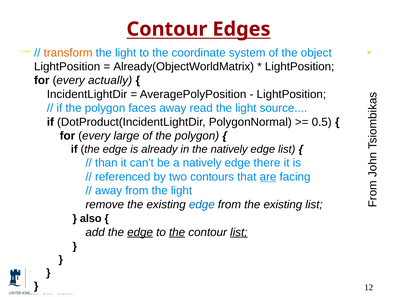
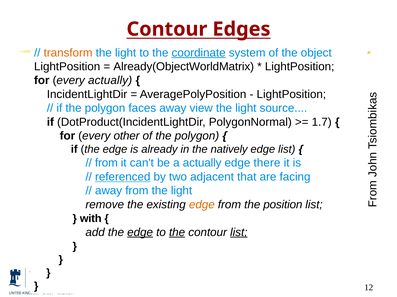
coordinate underline: none -> present (199, 53)
read: read -> view (201, 108)
0.5: 0.5 -> 1.7 (322, 122)
large: large -> other (127, 136)
than: than -> from (106, 163)
a natively: natively -> actually (202, 163)
referenced underline: none -> present (123, 177)
contours: contours -> adjacent (212, 177)
are underline: present -> none (268, 177)
edge colour: blue -> orange (202, 205)
from the existing: existing -> position (283, 205)
also: also -> with (91, 219)
